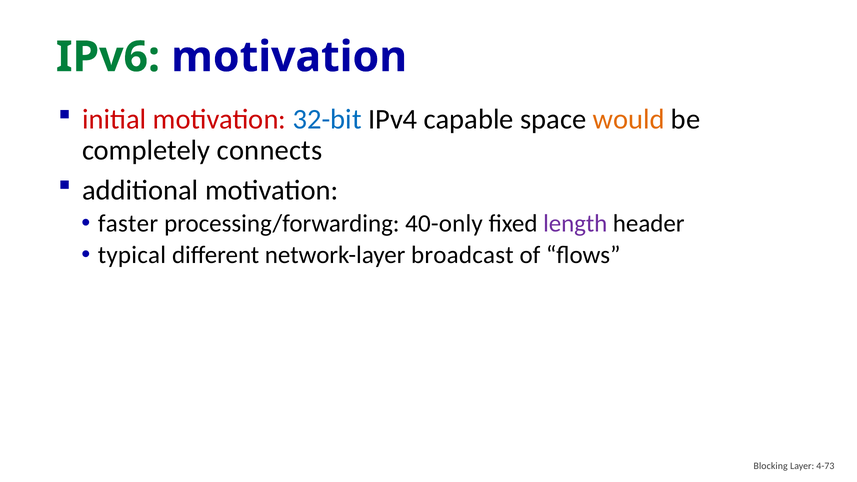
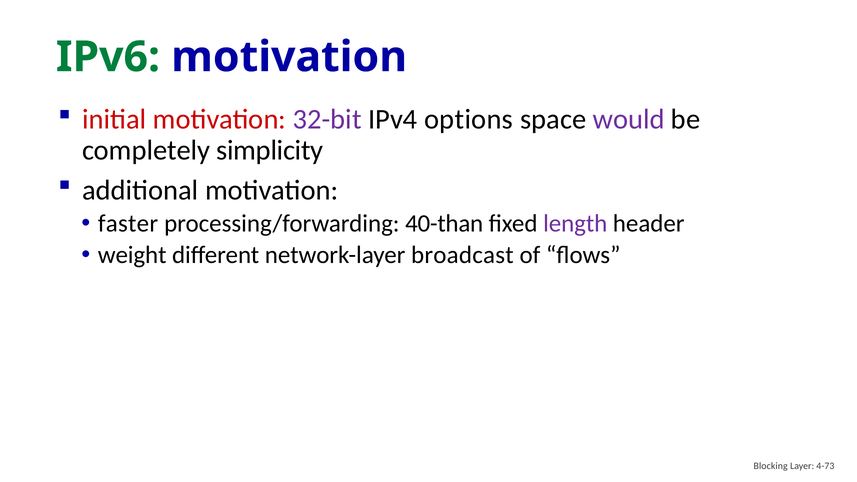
32-bit colour: blue -> purple (327, 119)
capable: capable -> options (469, 119)
would colour: orange -> purple (629, 119)
connects: connects -> simplicity (270, 150)
40-only: 40-only -> 40-than (444, 223)
typical: typical -> weight (132, 255)
